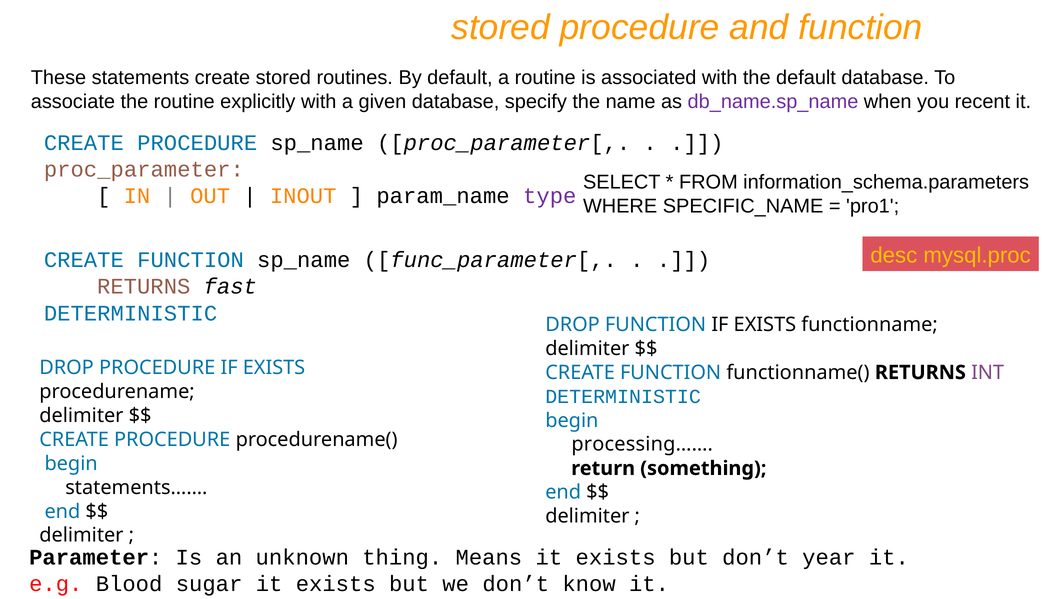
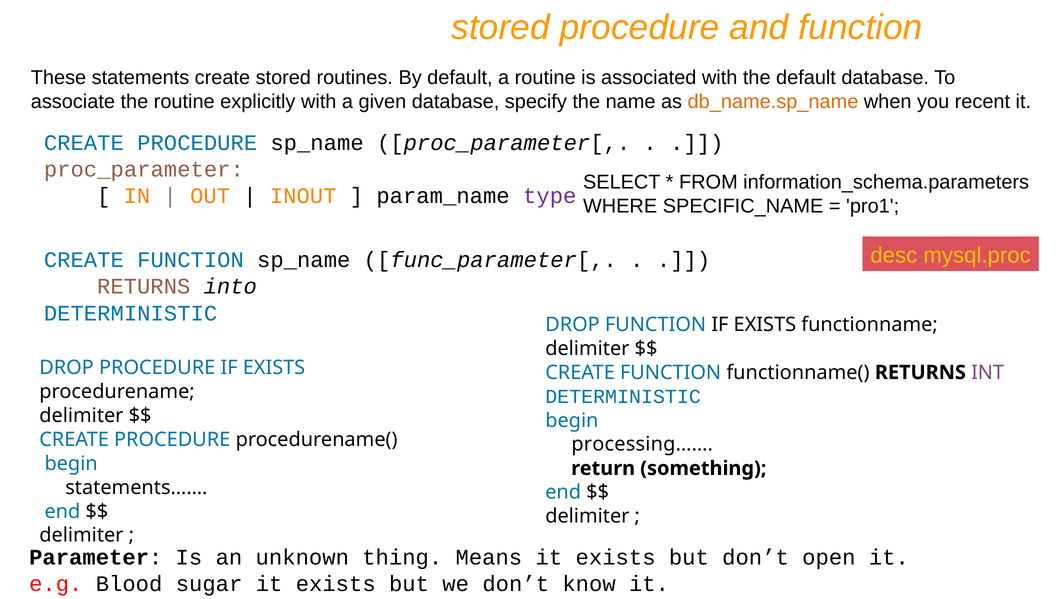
db_name.sp_name colour: purple -> orange (773, 102)
fast: fast -> into (230, 286)
year: year -> open (829, 557)
